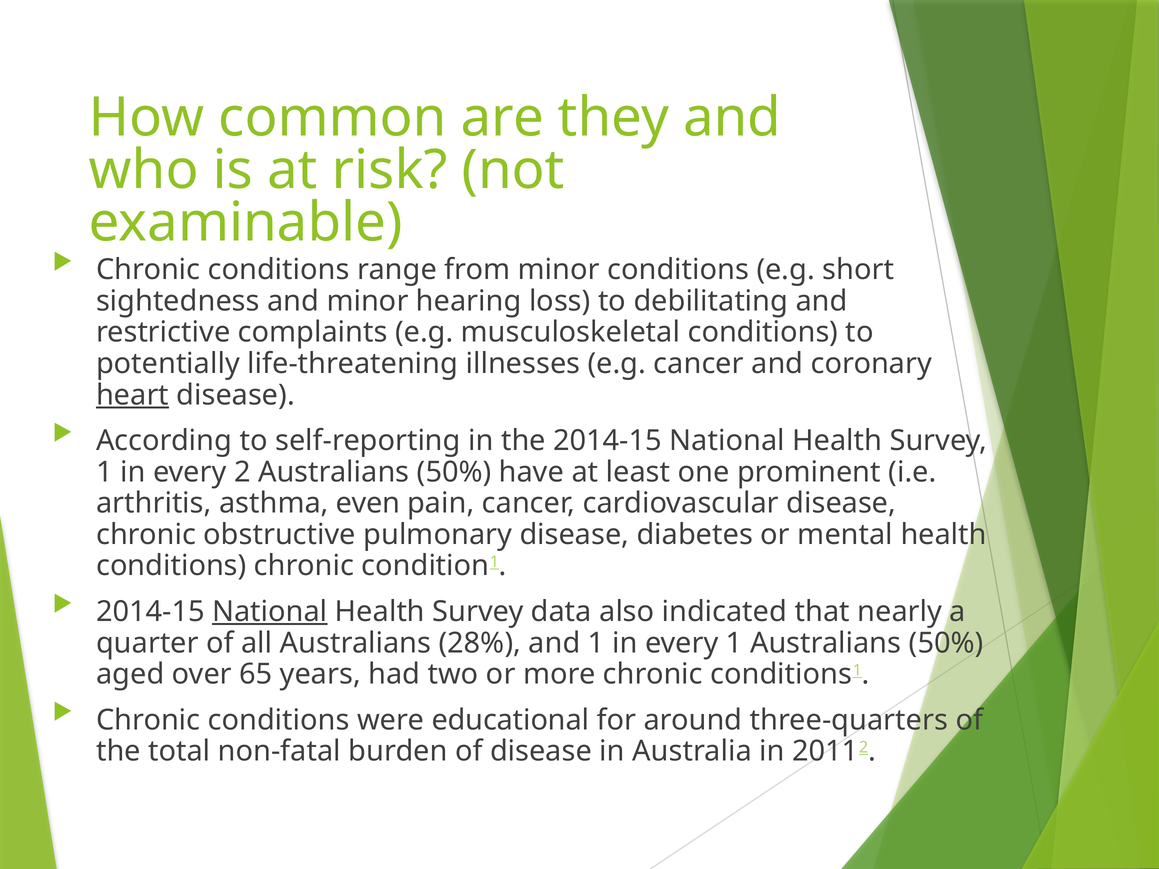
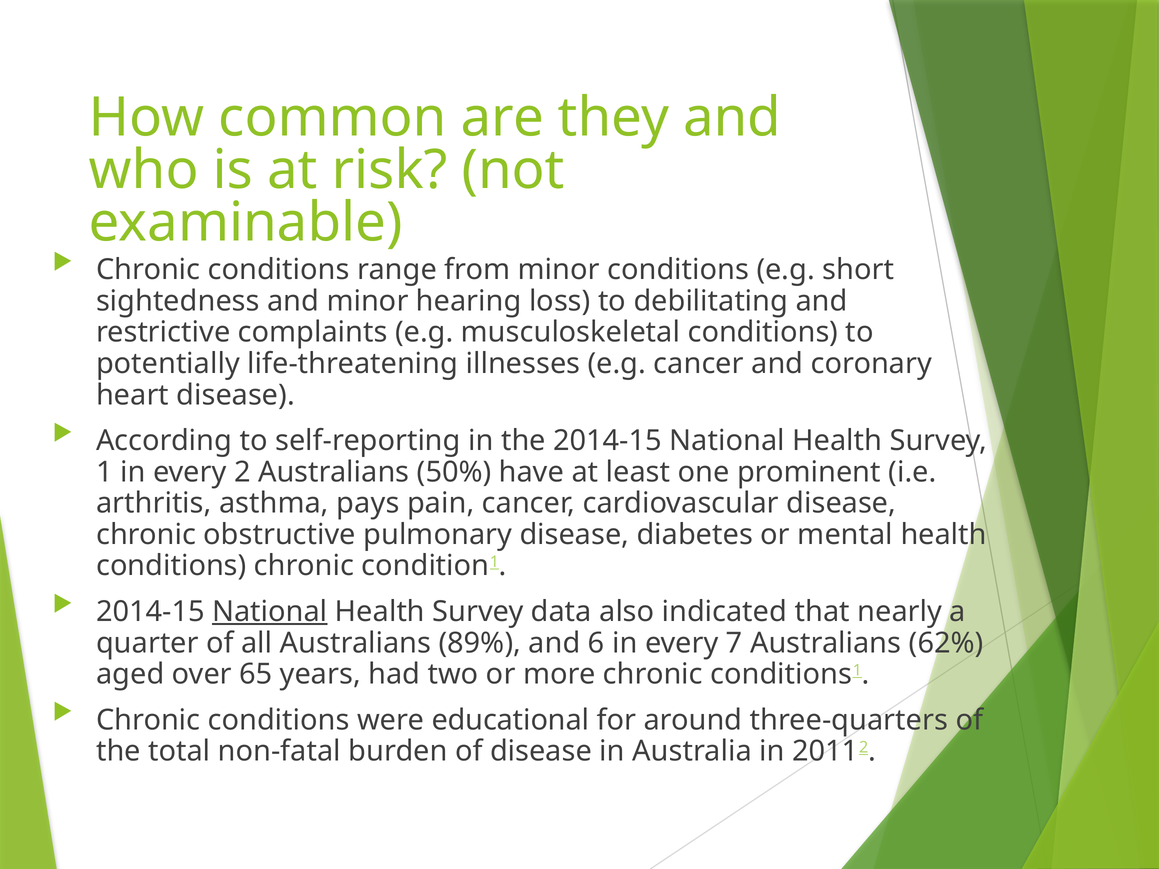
heart underline: present -> none (133, 395)
even: even -> pays (368, 503)
28%: 28% -> 89% (480, 643)
and 1: 1 -> 6 (596, 643)
every 1: 1 -> 7 (734, 643)
50%: 50% -> 62% (946, 643)
